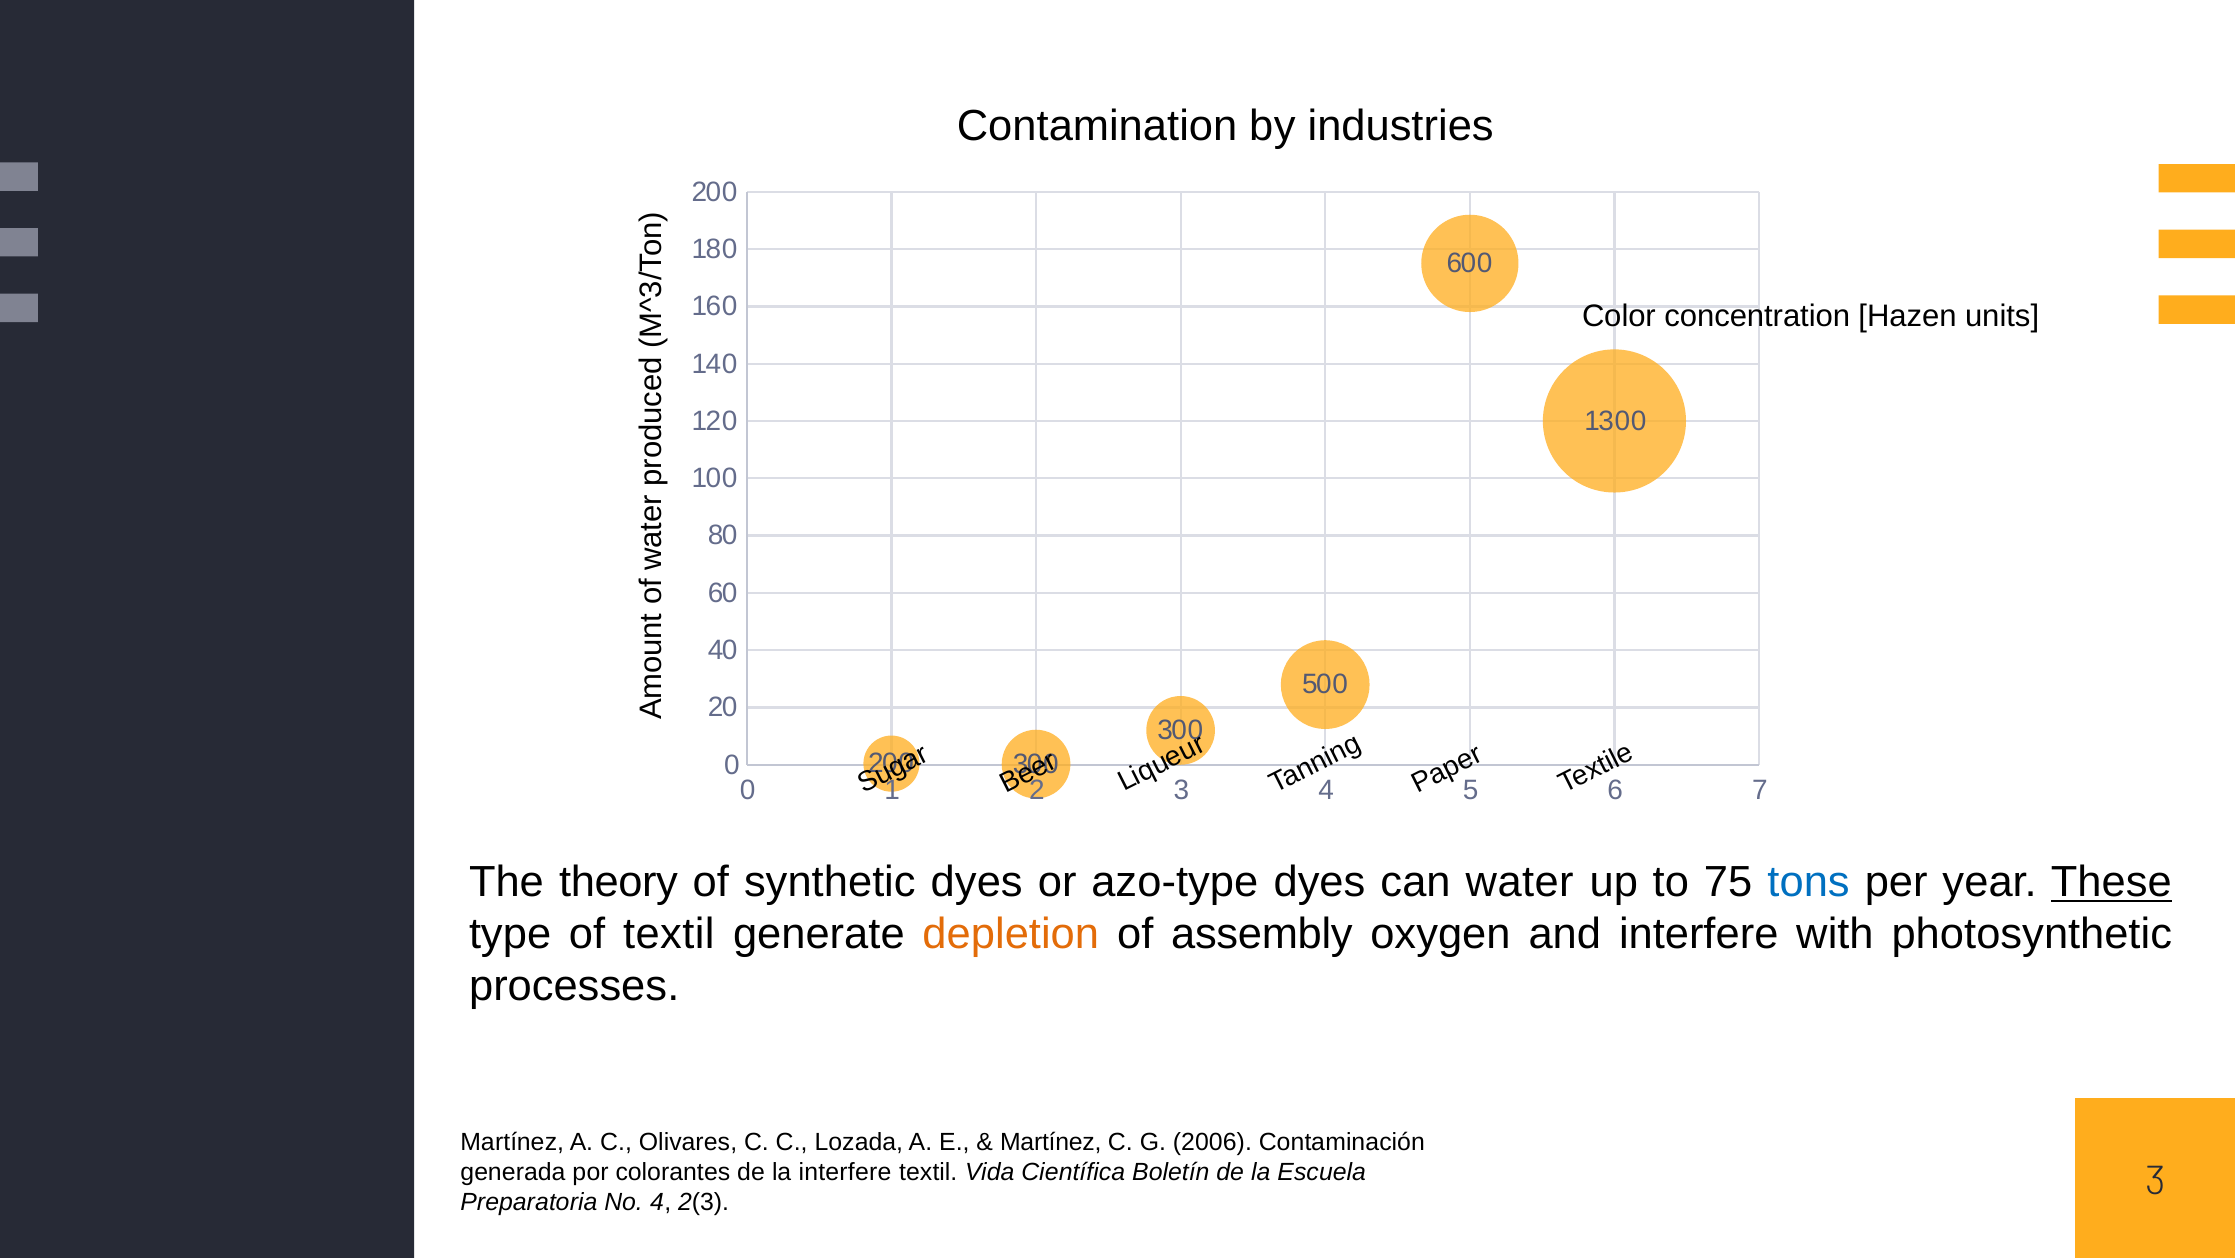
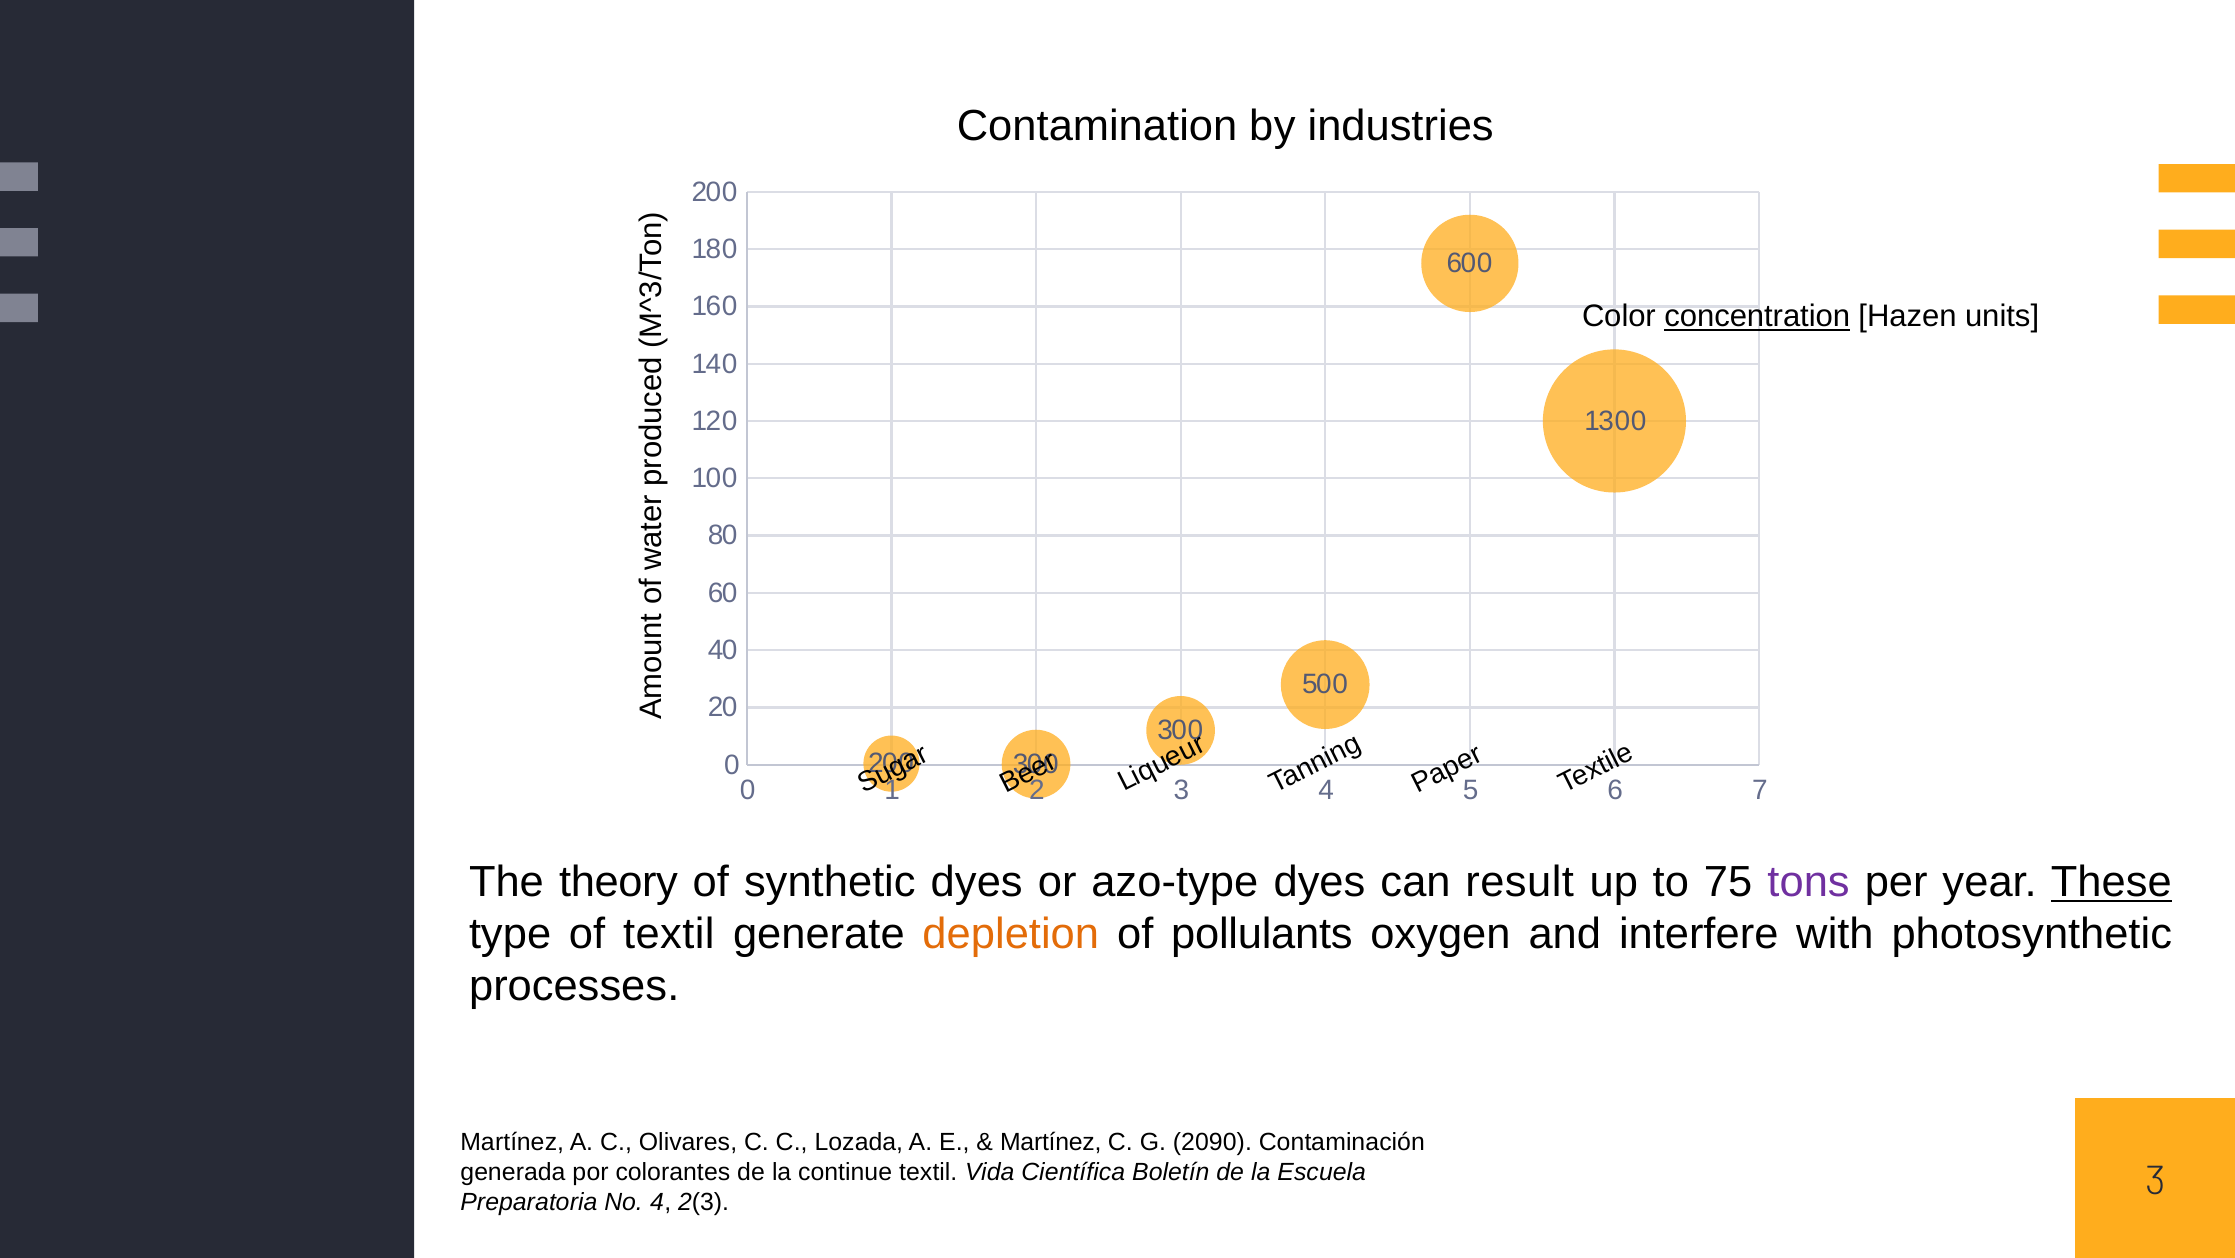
concentration underline: none -> present (1757, 316)
water: water -> result (1520, 882)
tons colour: blue -> purple (1809, 882)
assembly: assembly -> pollulants (1262, 934)
2006: 2006 -> 2090 (1212, 1142)
la interfere: interfere -> continue (845, 1172)
